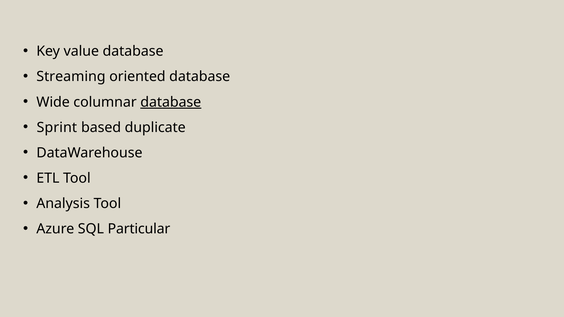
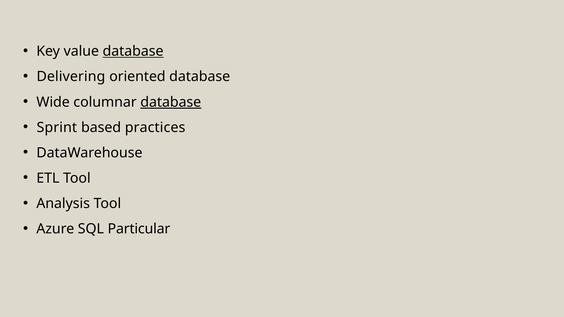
database underline: none -> present (133, 51)
Streaming: Streaming -> Delivering (71, 77)
duplicate: duplicate -> practices (155, 127)
